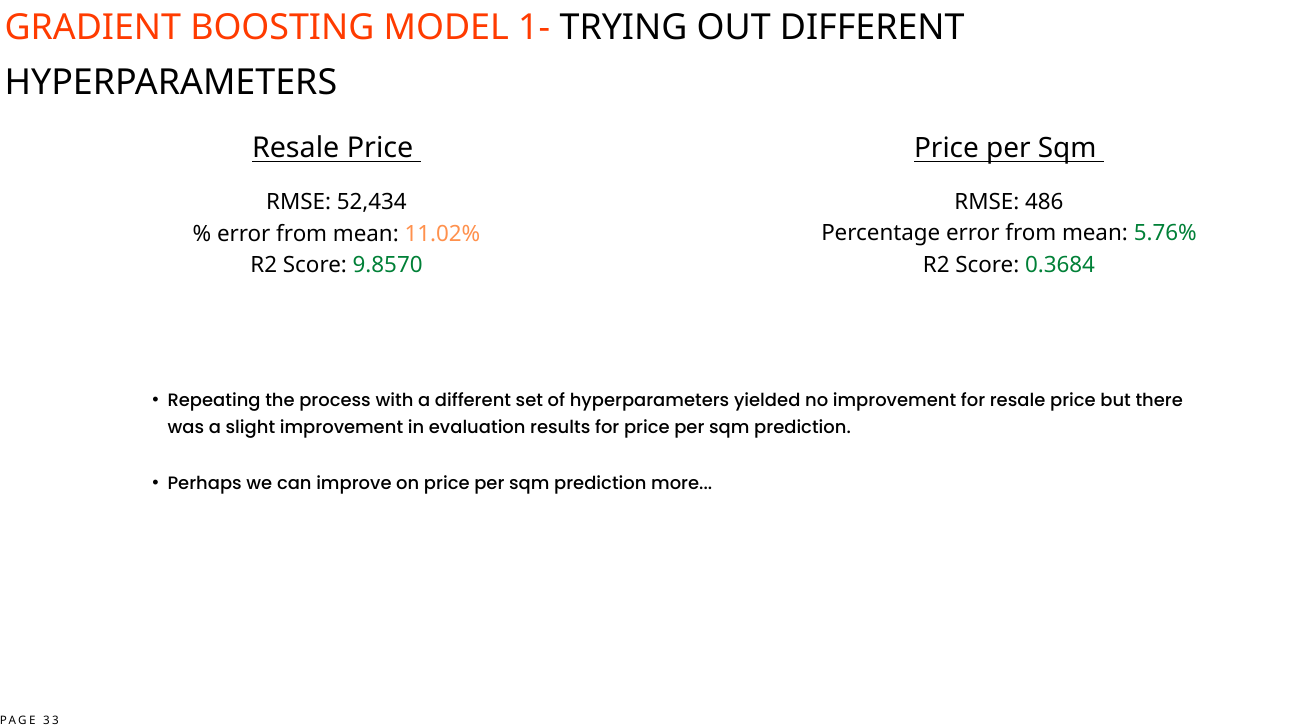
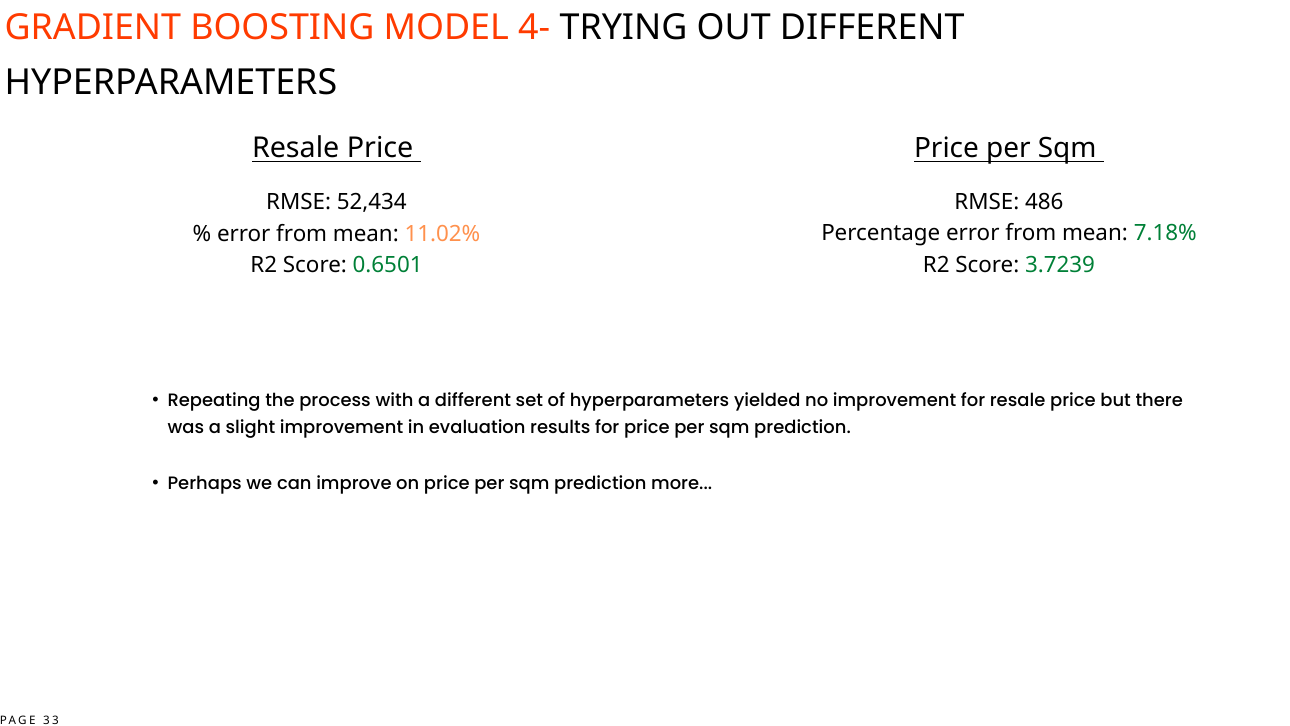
1-: 1- -> 4- (534, 27)
5.76%: 5.76% -> 7.18% (1165, 233)
0.3684: 0.3684 -> 3.7239 (1060, 264)
9.8570: 9.8570 -> 0.6501 (388, 265)
